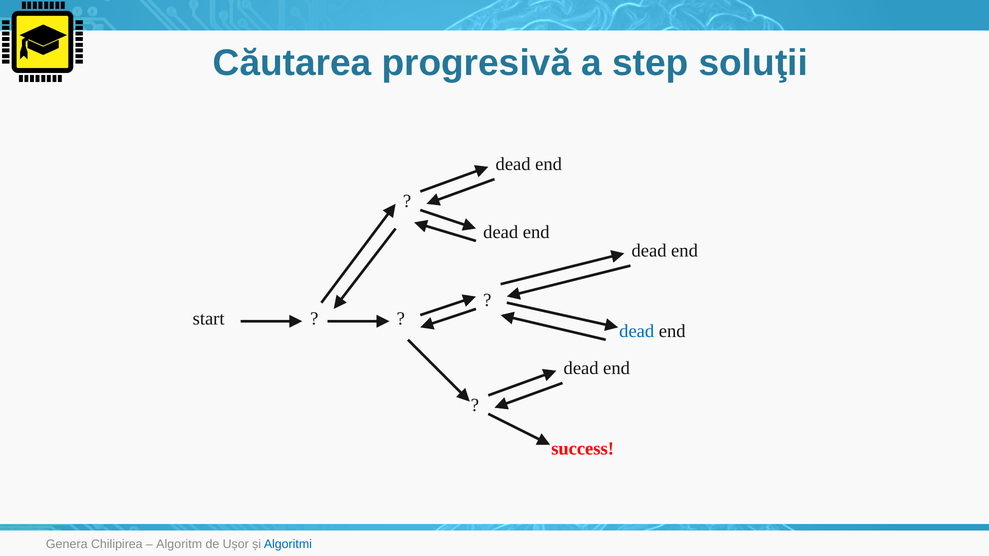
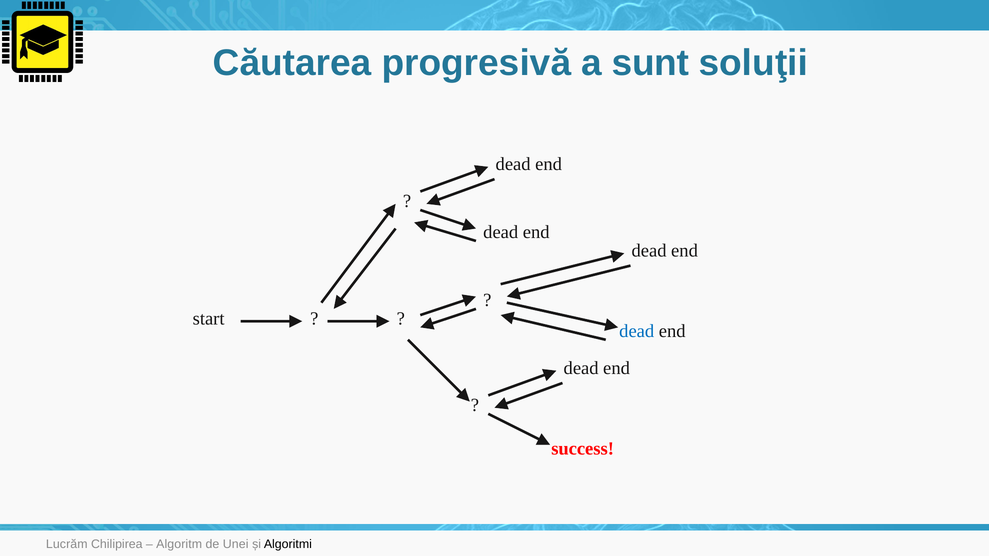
step: step -> sunt (651, 63)
Genera: Genera -> Lucrăm (67, 544)
Ușor: Ușor -> Unei (236, 544)
Algoritmi colour: blue -> black (288, 544)
